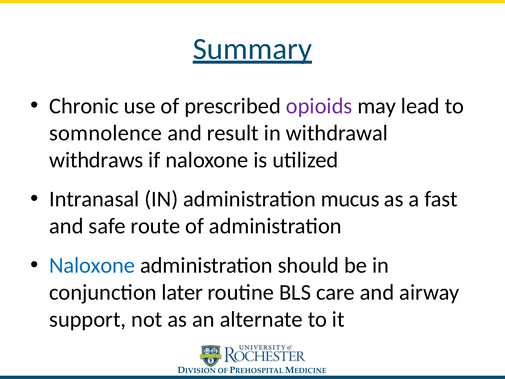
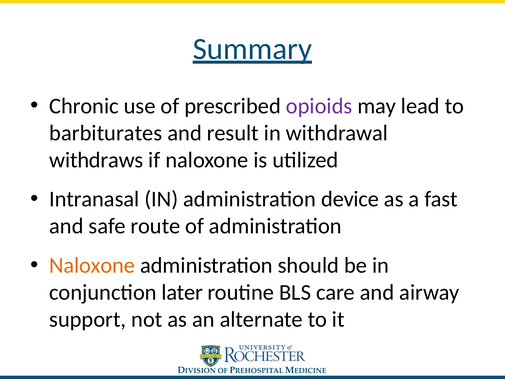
somnolence: somnolence -> barbiturates (106, 133)
mucus: mucus -> device (350, 199)
Naloxone colour: blue -> orange (92, 265)
